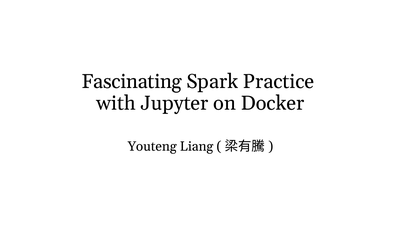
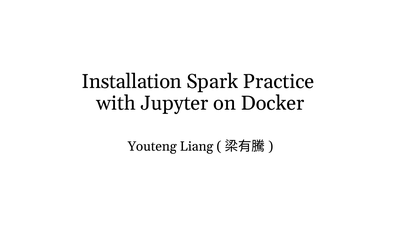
Fascinating: Fascinating -> Installation (132, 81)
